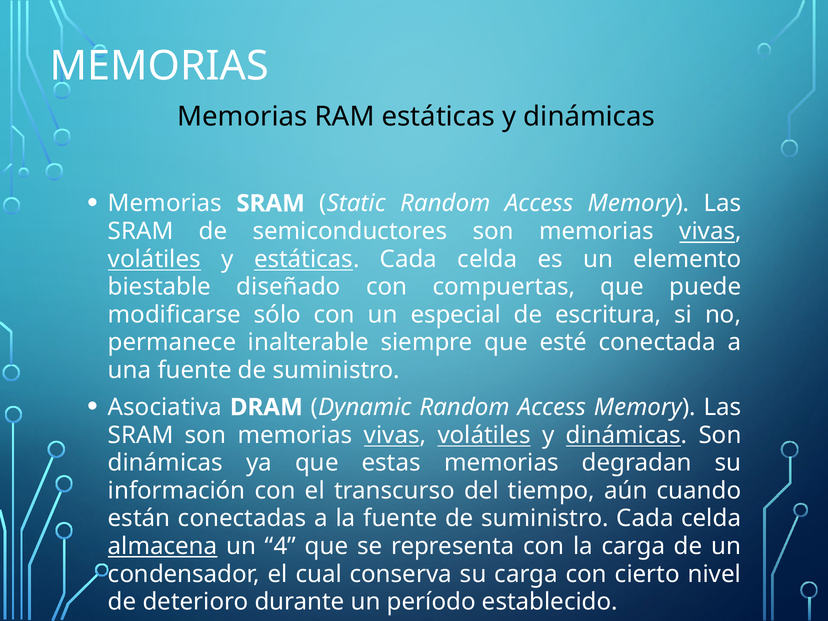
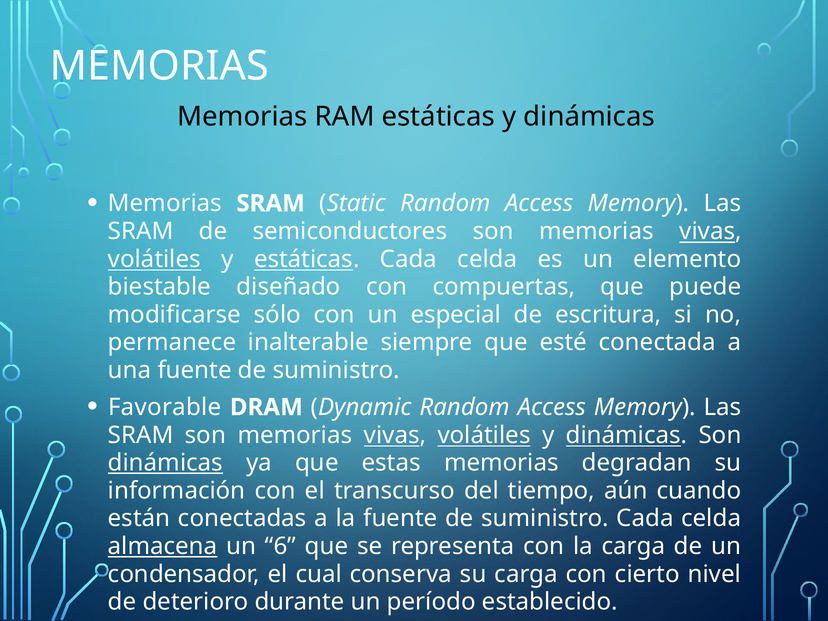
Asociativa: Asociativa -> Favorable (165, 407)
dinámicas underline: none -> present (165, 463)
4: 4 -> 6 (281, 546)
